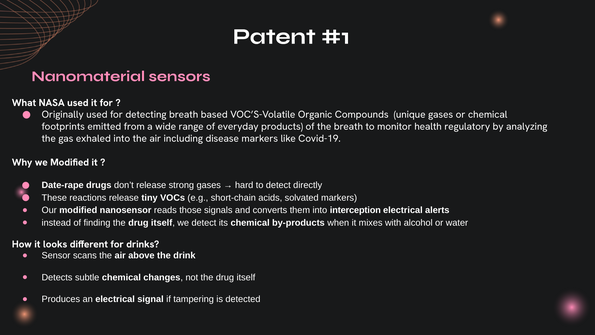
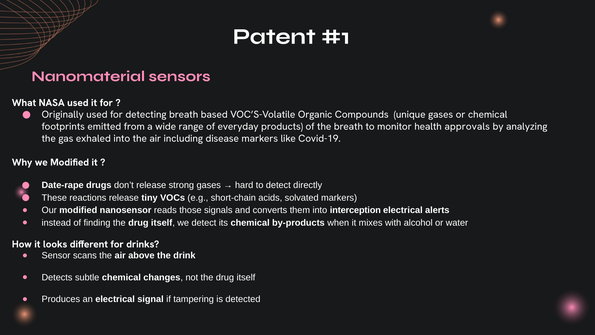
regulatory: regulatory -> approvals (467, 126)
